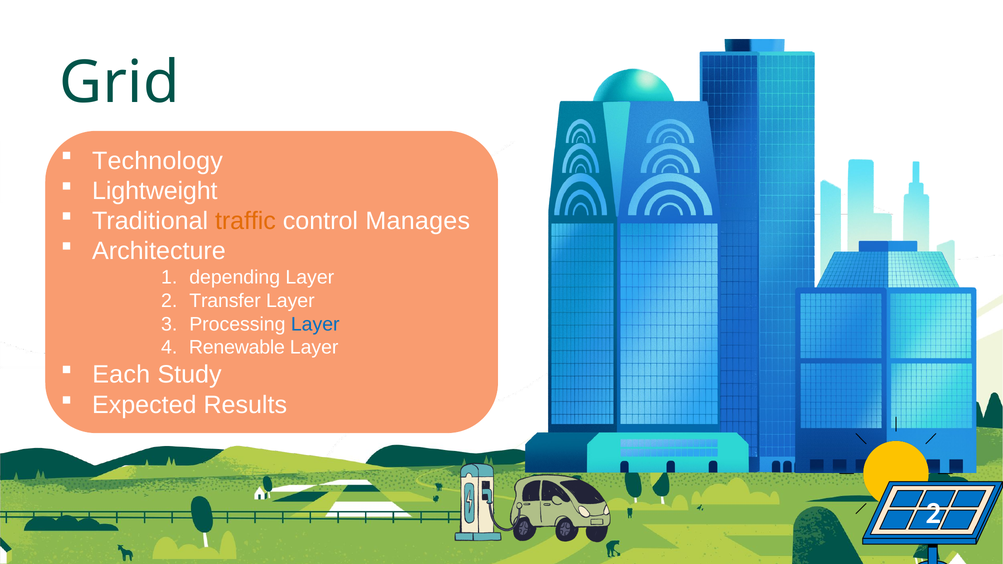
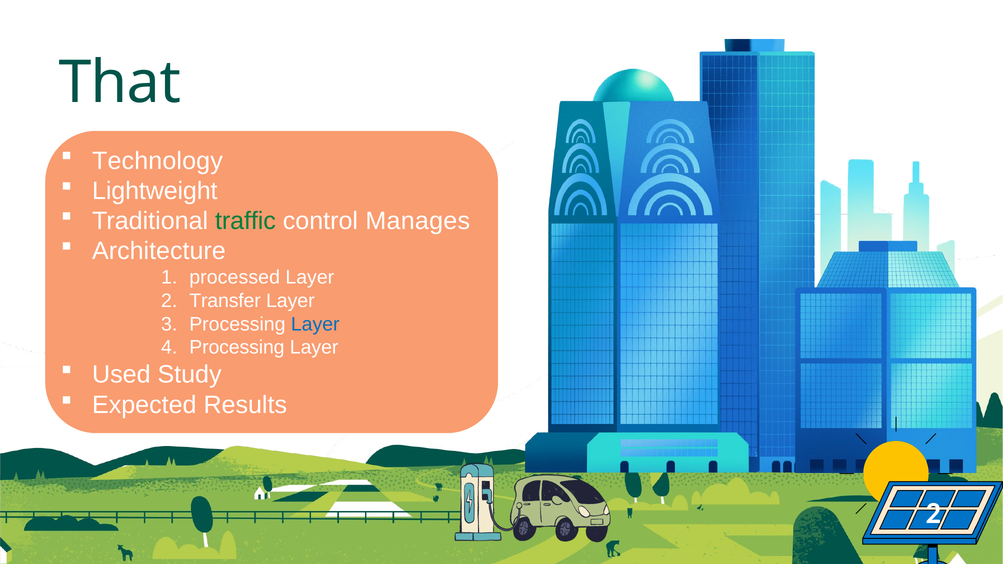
Grid: Grid -> That (120, 83)
traffic colour: orange -> green (245, 221)
depending: depending -> processed (235, 277)
Renewable: Renewable -> Processing (237, 348)
Each: Each -> Used (121, 375)
